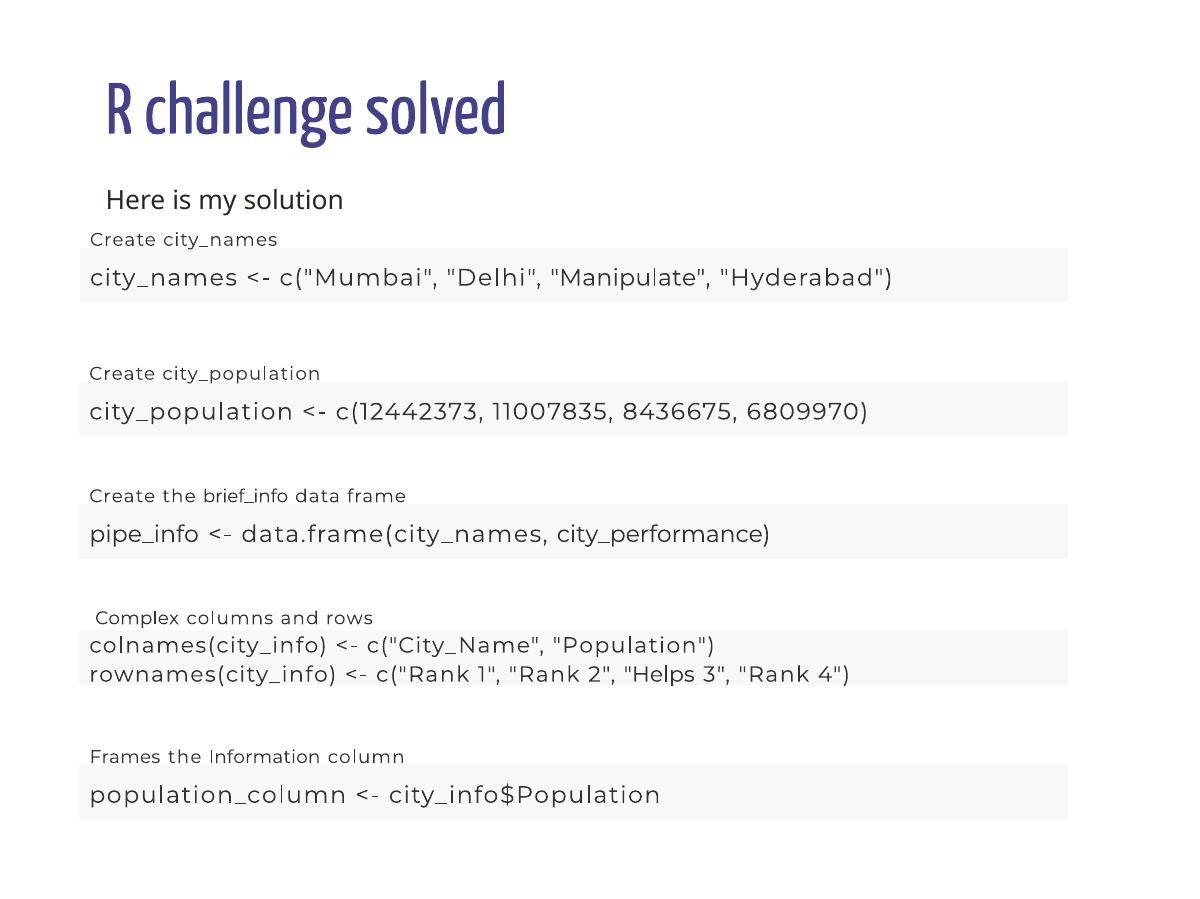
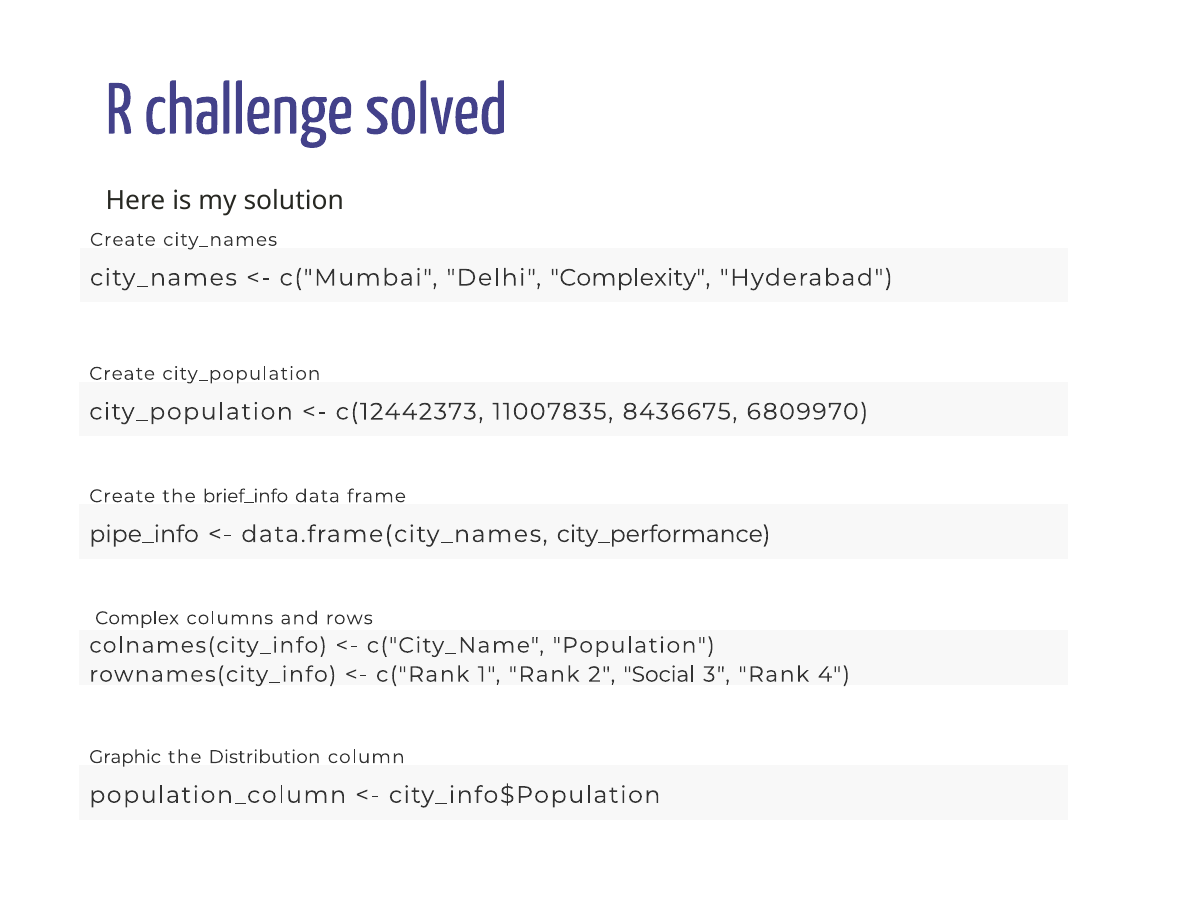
Manipulate: Manipulate -> Complexity (630, 278)
Helps: Helps -> Social (659, 674)
Frames: Frames -> Graphic (125, 757)
Information: Information -> Distribution (264, 757)
